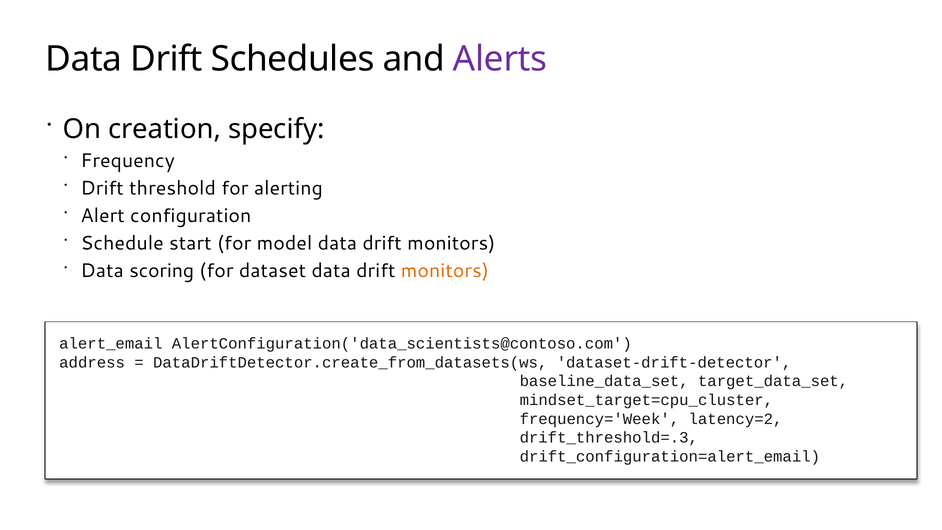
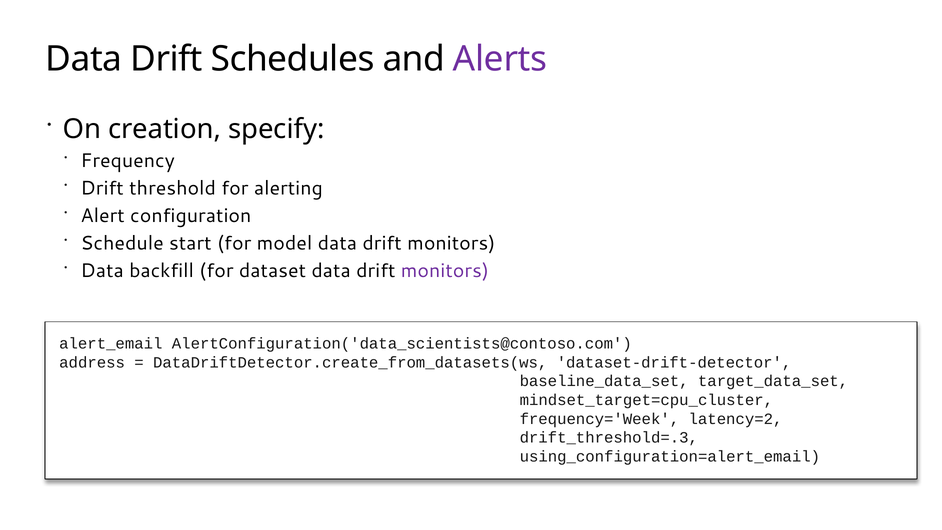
scoring: scoring -> backfill (162, 271)
monitors colour: orange -> purple (445, 271)
drift_configuration=alert_email: drift_configuration=alert_email -> using_configuration=alert_email (670, 456)
